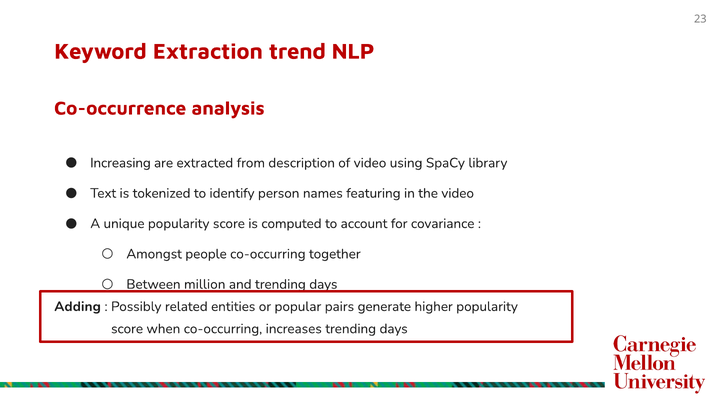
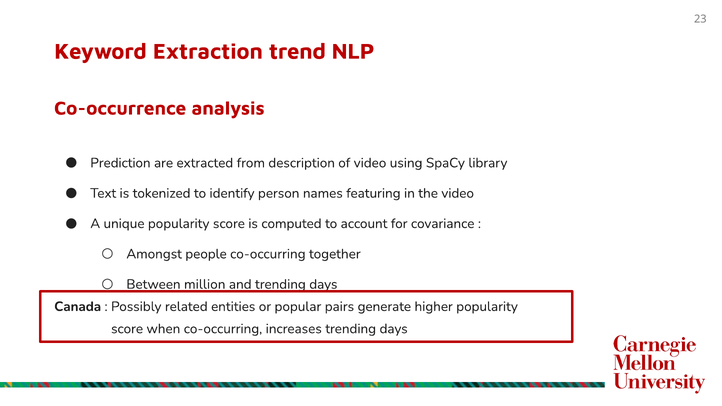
Increasing: Increasing -> Prediction (120, 163)
Adding: Adding -> Canada (78, 307)
